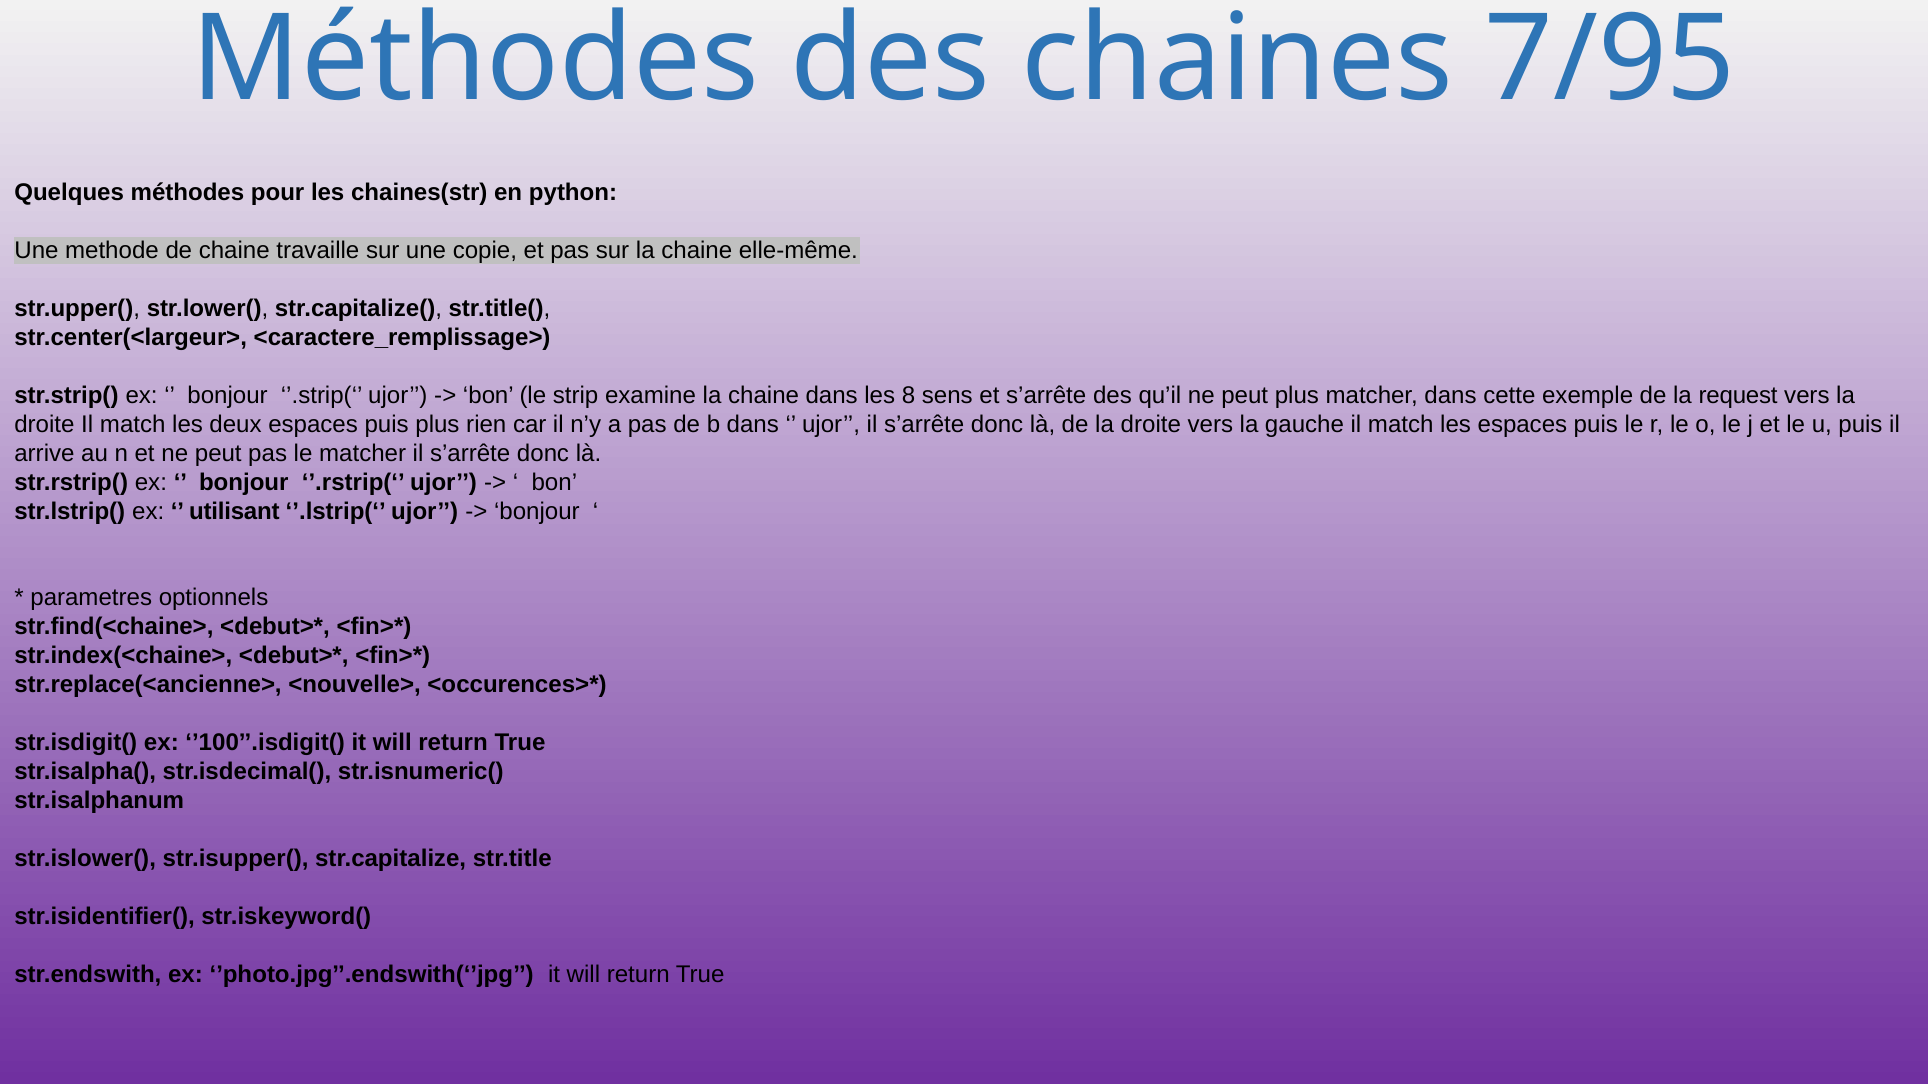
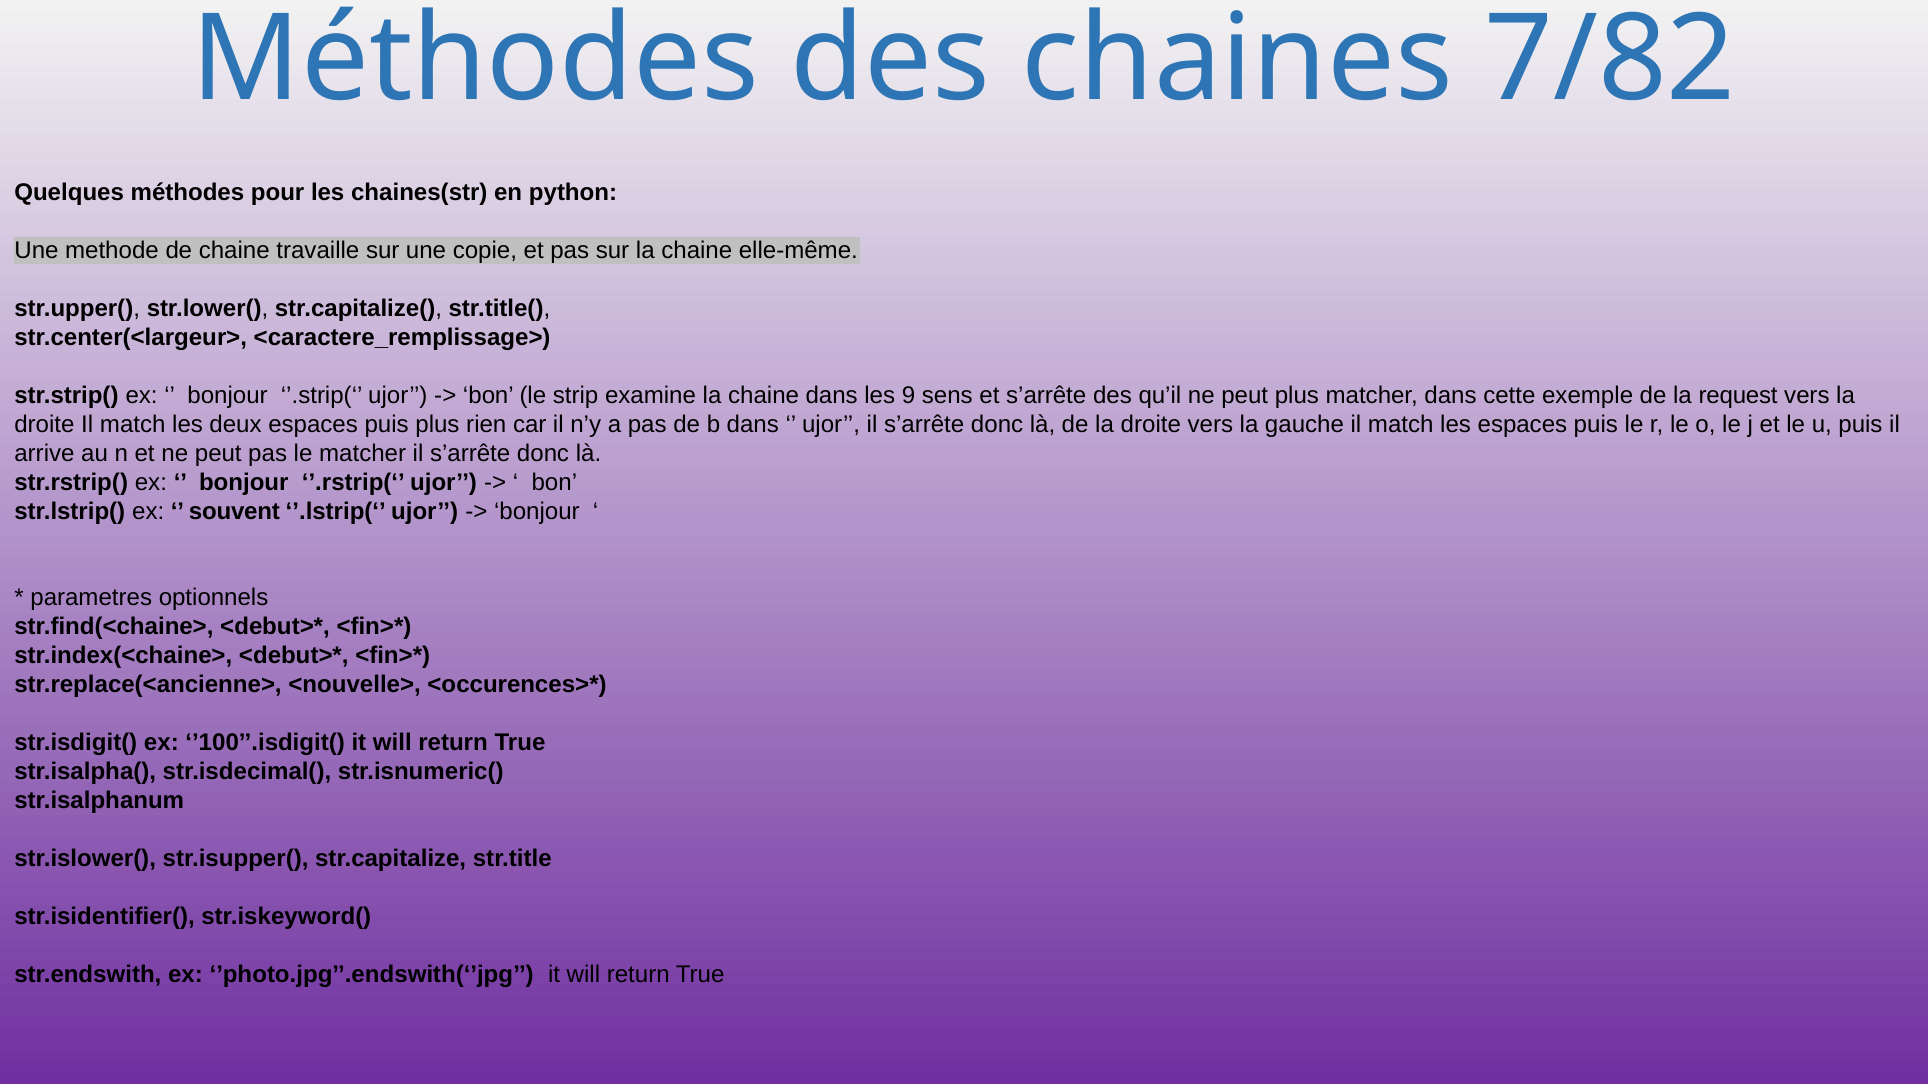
7/95: 7/95 -> 7/82 (1610, 60)
8: 8 -> 9 (909, 395)
utilisant: utilisant -> souvent (234, 511)
